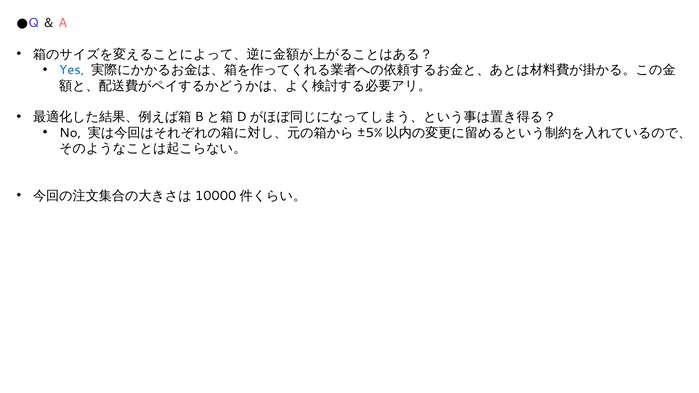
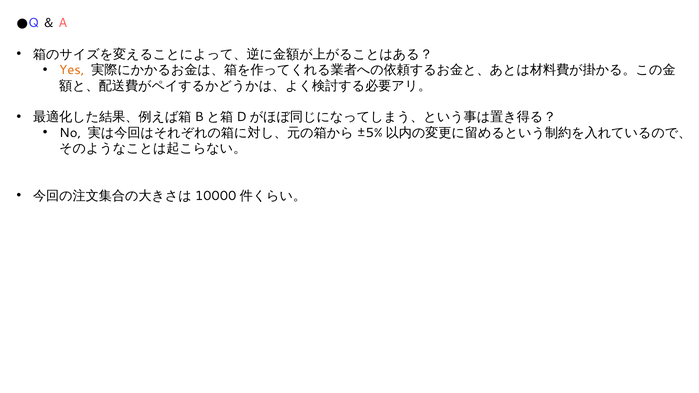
Yes colour: blue -> orange (72, 70)
